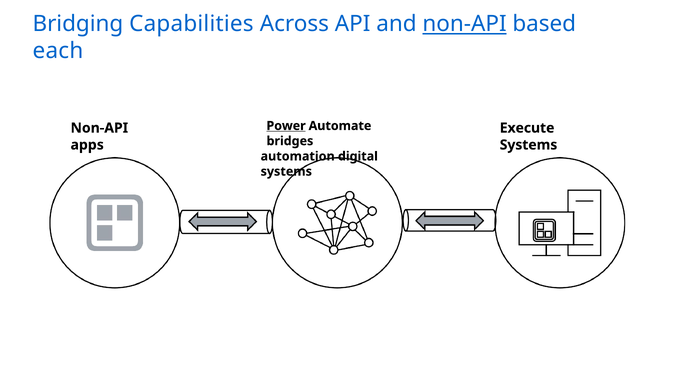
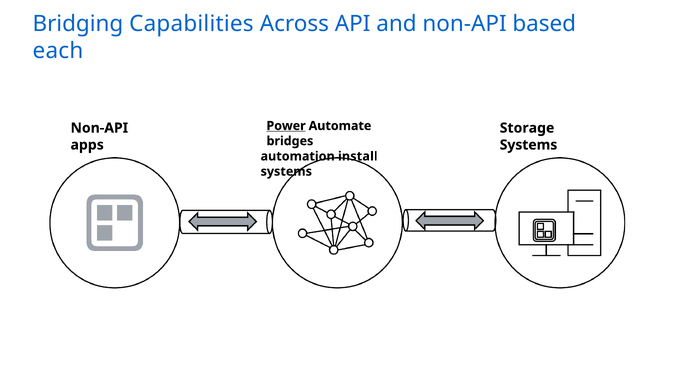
non-API underline: present -> none (465, 24)
Execute: Execute -> Storage (527, 128)
digital: digital -> install (358, 156)
